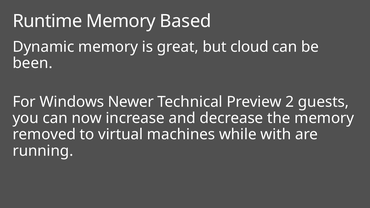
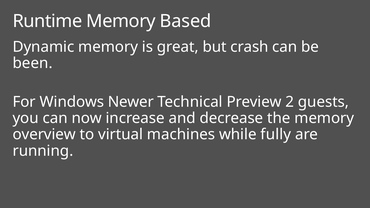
cloud: cloud -> crash (249, 47)
removed: removed -> overview (44, 135)
with: with -> fully (276, 135)
